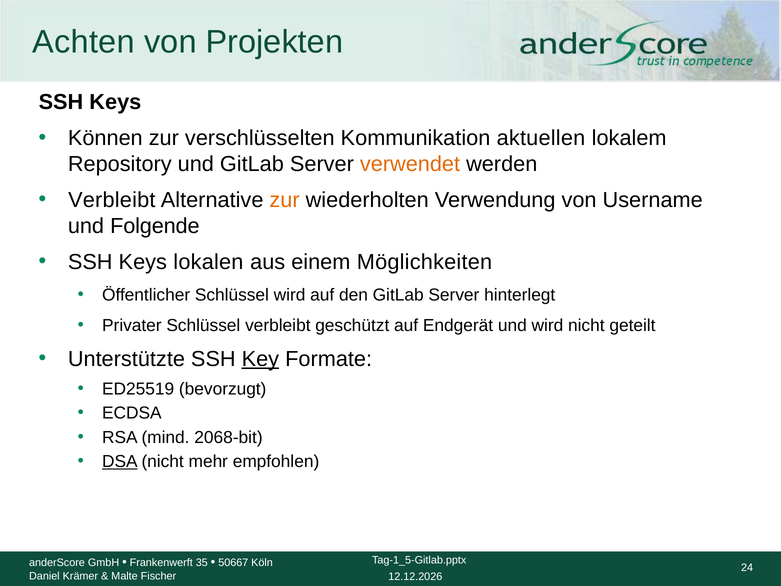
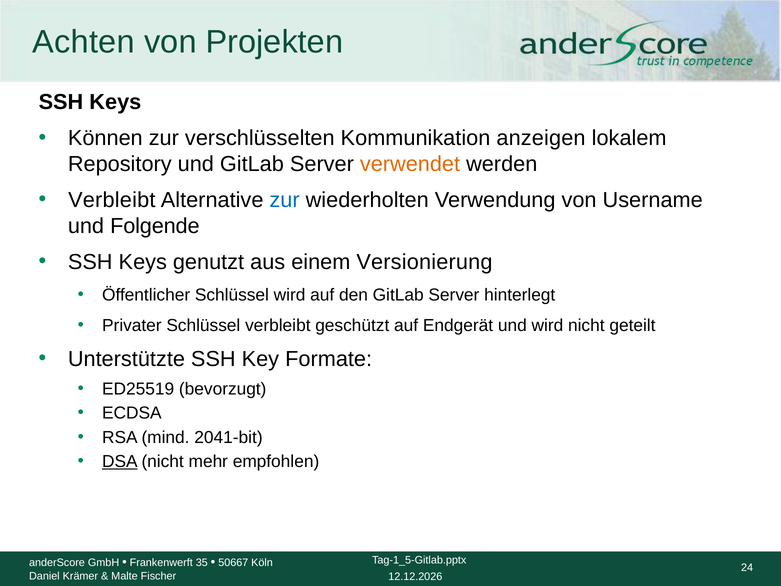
aktuellen: aktuellen -> anzeigen (541, 138)
zur colour: orange -> blue (285, 200)
lokalen: lokalen -> genutzt (209, 262)
Möglichkeiten: Möglichkeiten -> Versionierung (424, 262)
Key underline: present -> none (260, 359)
2068-bit: 2068-bit -> 2041-bit (228, 437)
